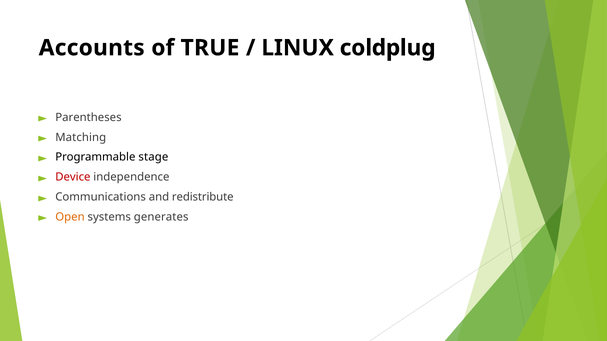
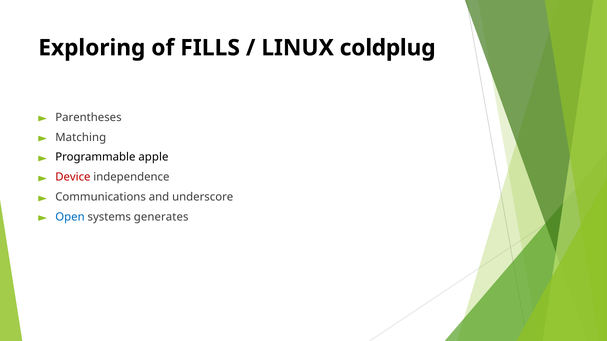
Accounts: Accounts -> Exploring (92, 48)
TRUE: TRUE -> FILLS (210, 48)
stage: stage -> apple (153, 157)
redistribute: redistribute -> underscore (203, 197)
Open colour: orange -> blue (70, 217)
